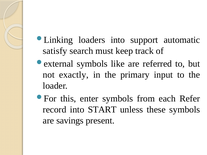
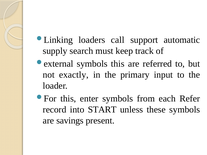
loaders into: into -> call (118, 40)
satisfy: satisfy -> supply (55, 51)
symbols like: like -> this (118, 64)
